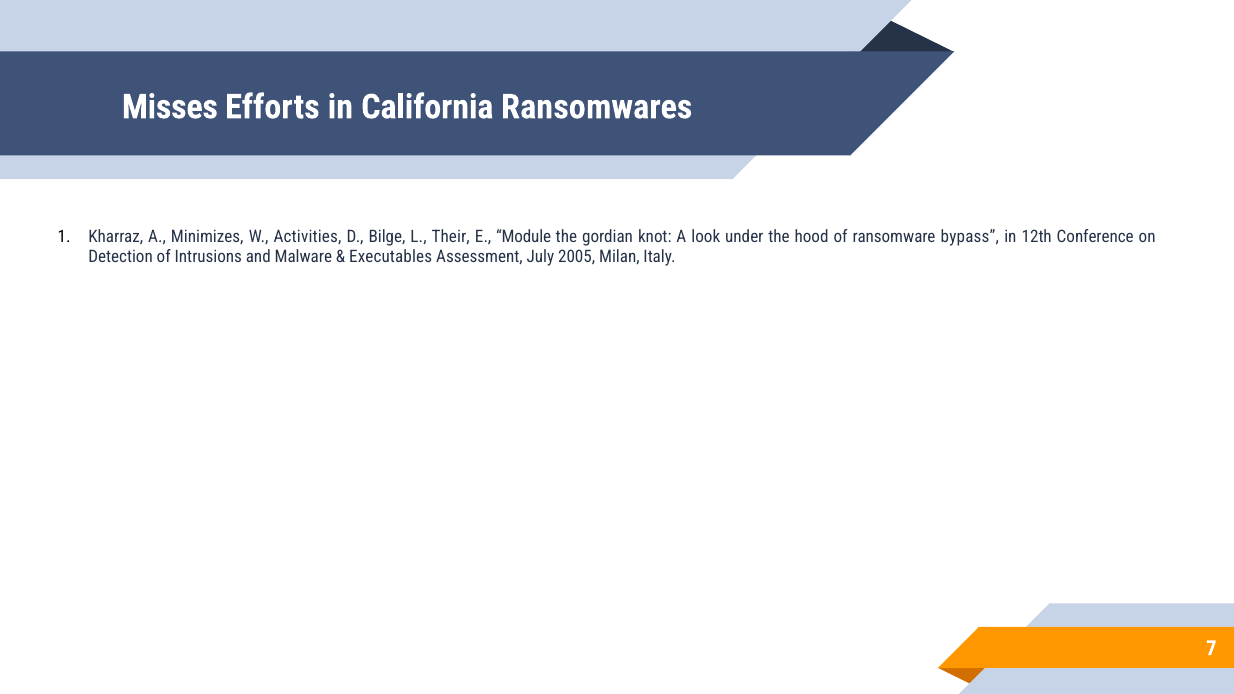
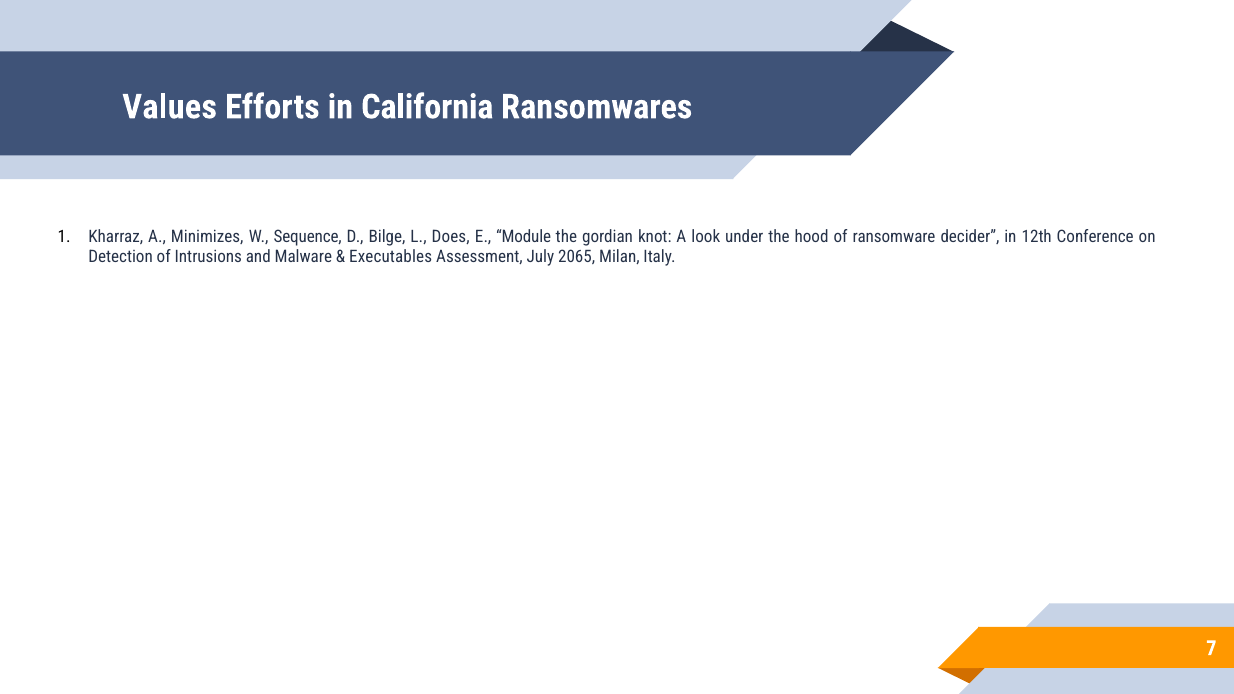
Misses: Misses -> Values (170, 107)
Activities: Activities -> Sequence (308, 237)
Their: Their -> Does (451, 237)
bypass: bypass -> decider (970, 237)
2005: 2005 -> 2065 (577, 257)
